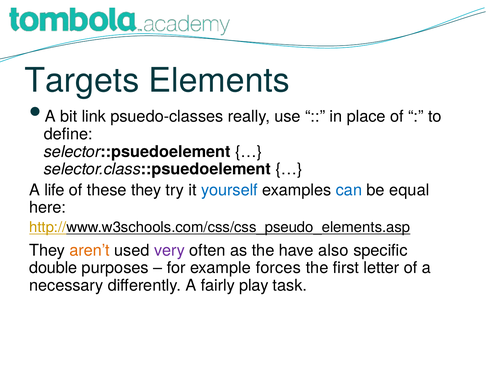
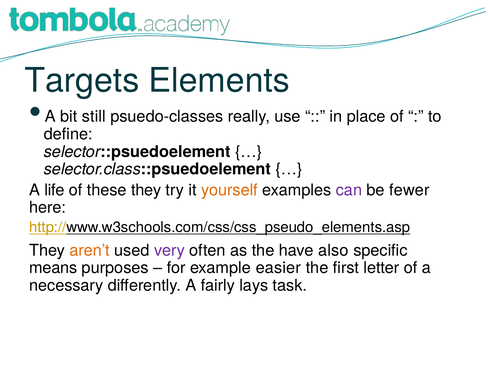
link: link -> still (94, 117)
yourself colour: blue -> orange (229, 190)
can colour: blue -> purple (349, 190)
equal: equal -> fewer (409, 190)
double: double -> means (53, 268)
forces: forces -> easier (278, 268)
play: play -> lays (254, 285)
